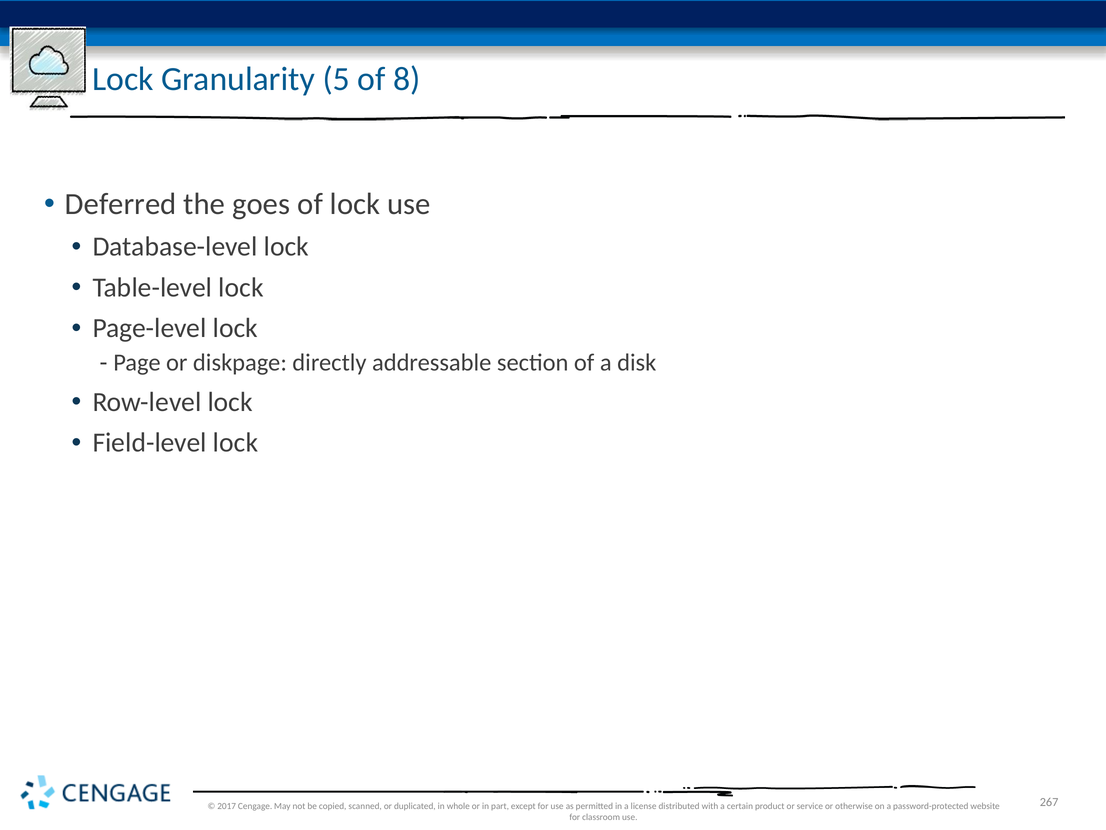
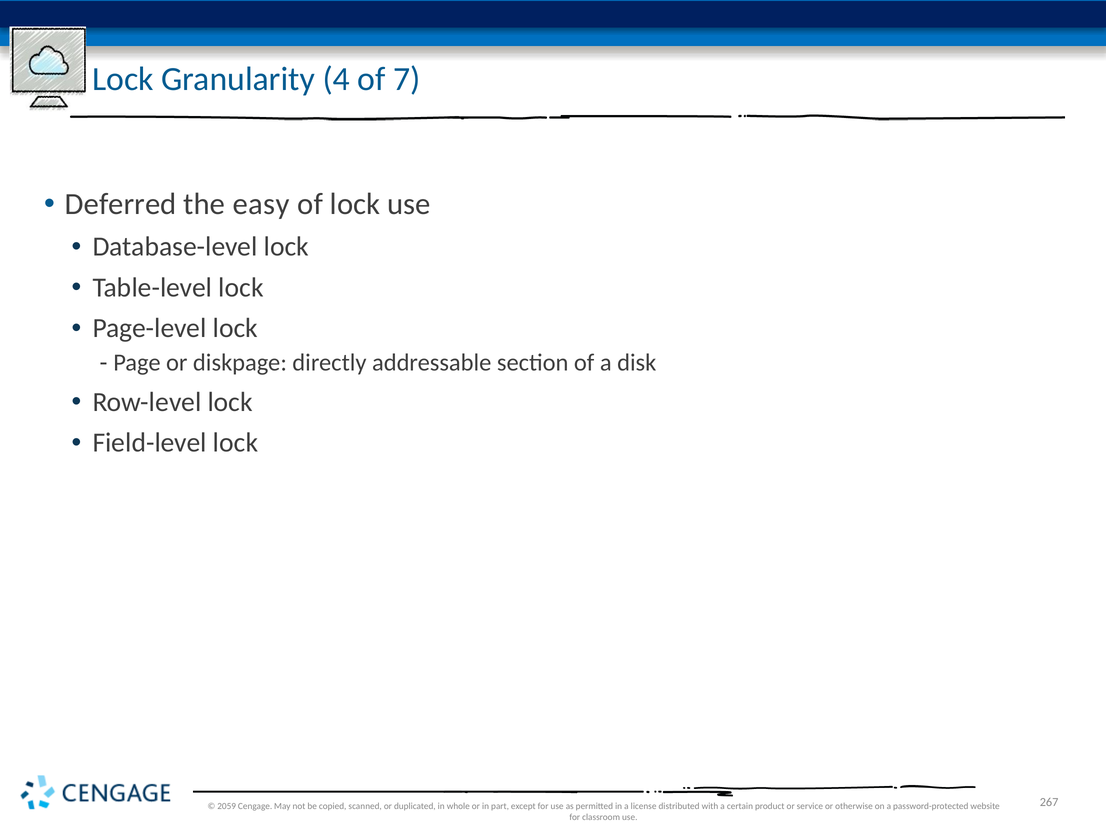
5: 5 -> 4 (336, 79)
8: 8 -> 7 (407, 79)
goes: goes -> easy (261, 204)
2017: 2017 -> 2059 (227, 806)
